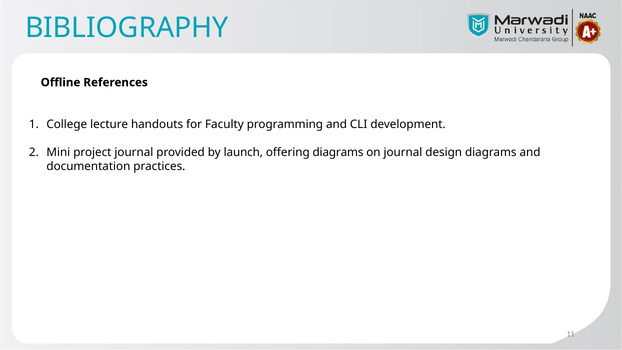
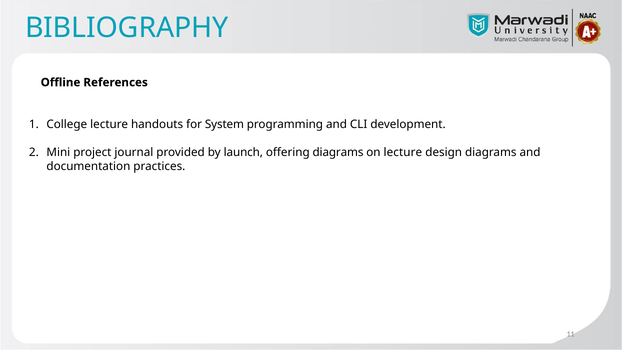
Faculty: Faculty -> System (224, 124)
on journal: journal -> lecture (403, 152)
